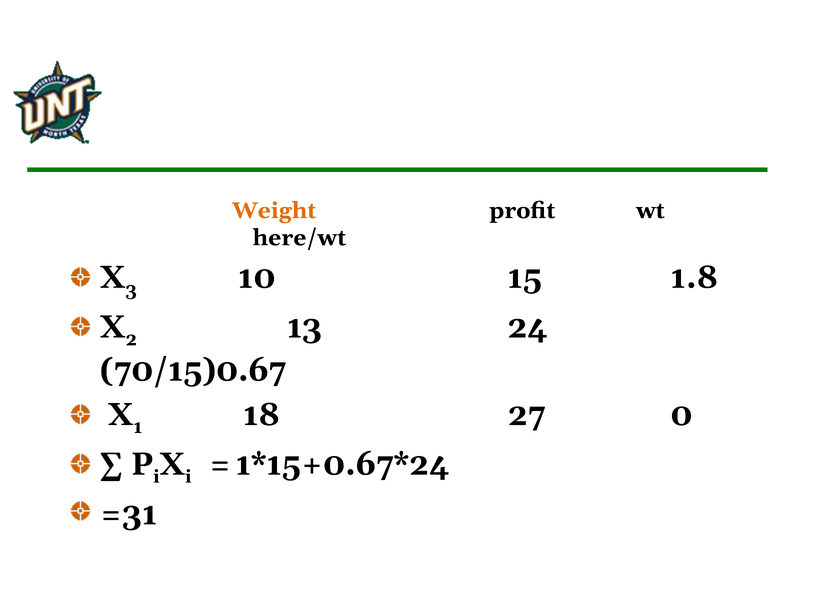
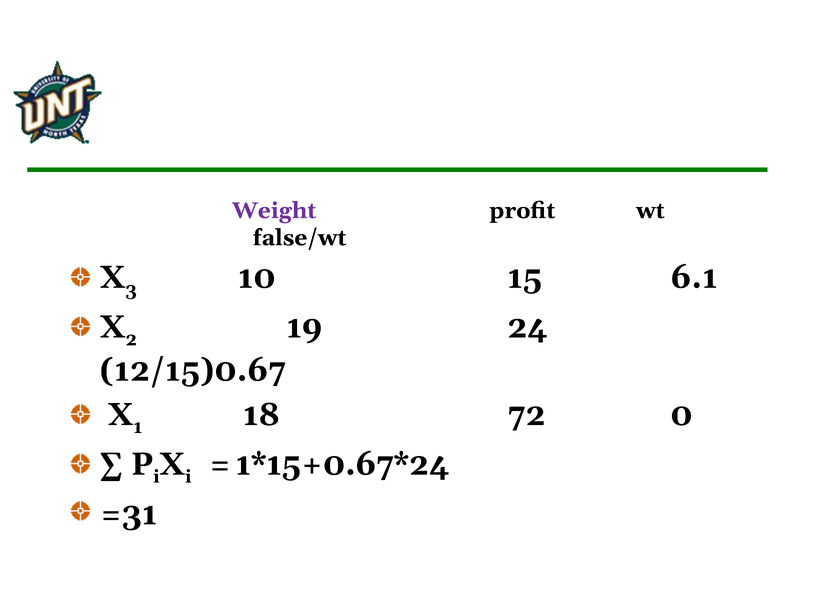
Weight colour: orange -> purple (274, 211)
here/wt: here/wt -> false/wt (300, 238)
1.8: 1.8 -> 6.1 (694, 277)
13: 13 -> 19 (304, 327)
70/15)0.67: 70/15)0.67 -> 12/15)0.67 (193, 370)
27: 27 -> 72 (527, 415)
